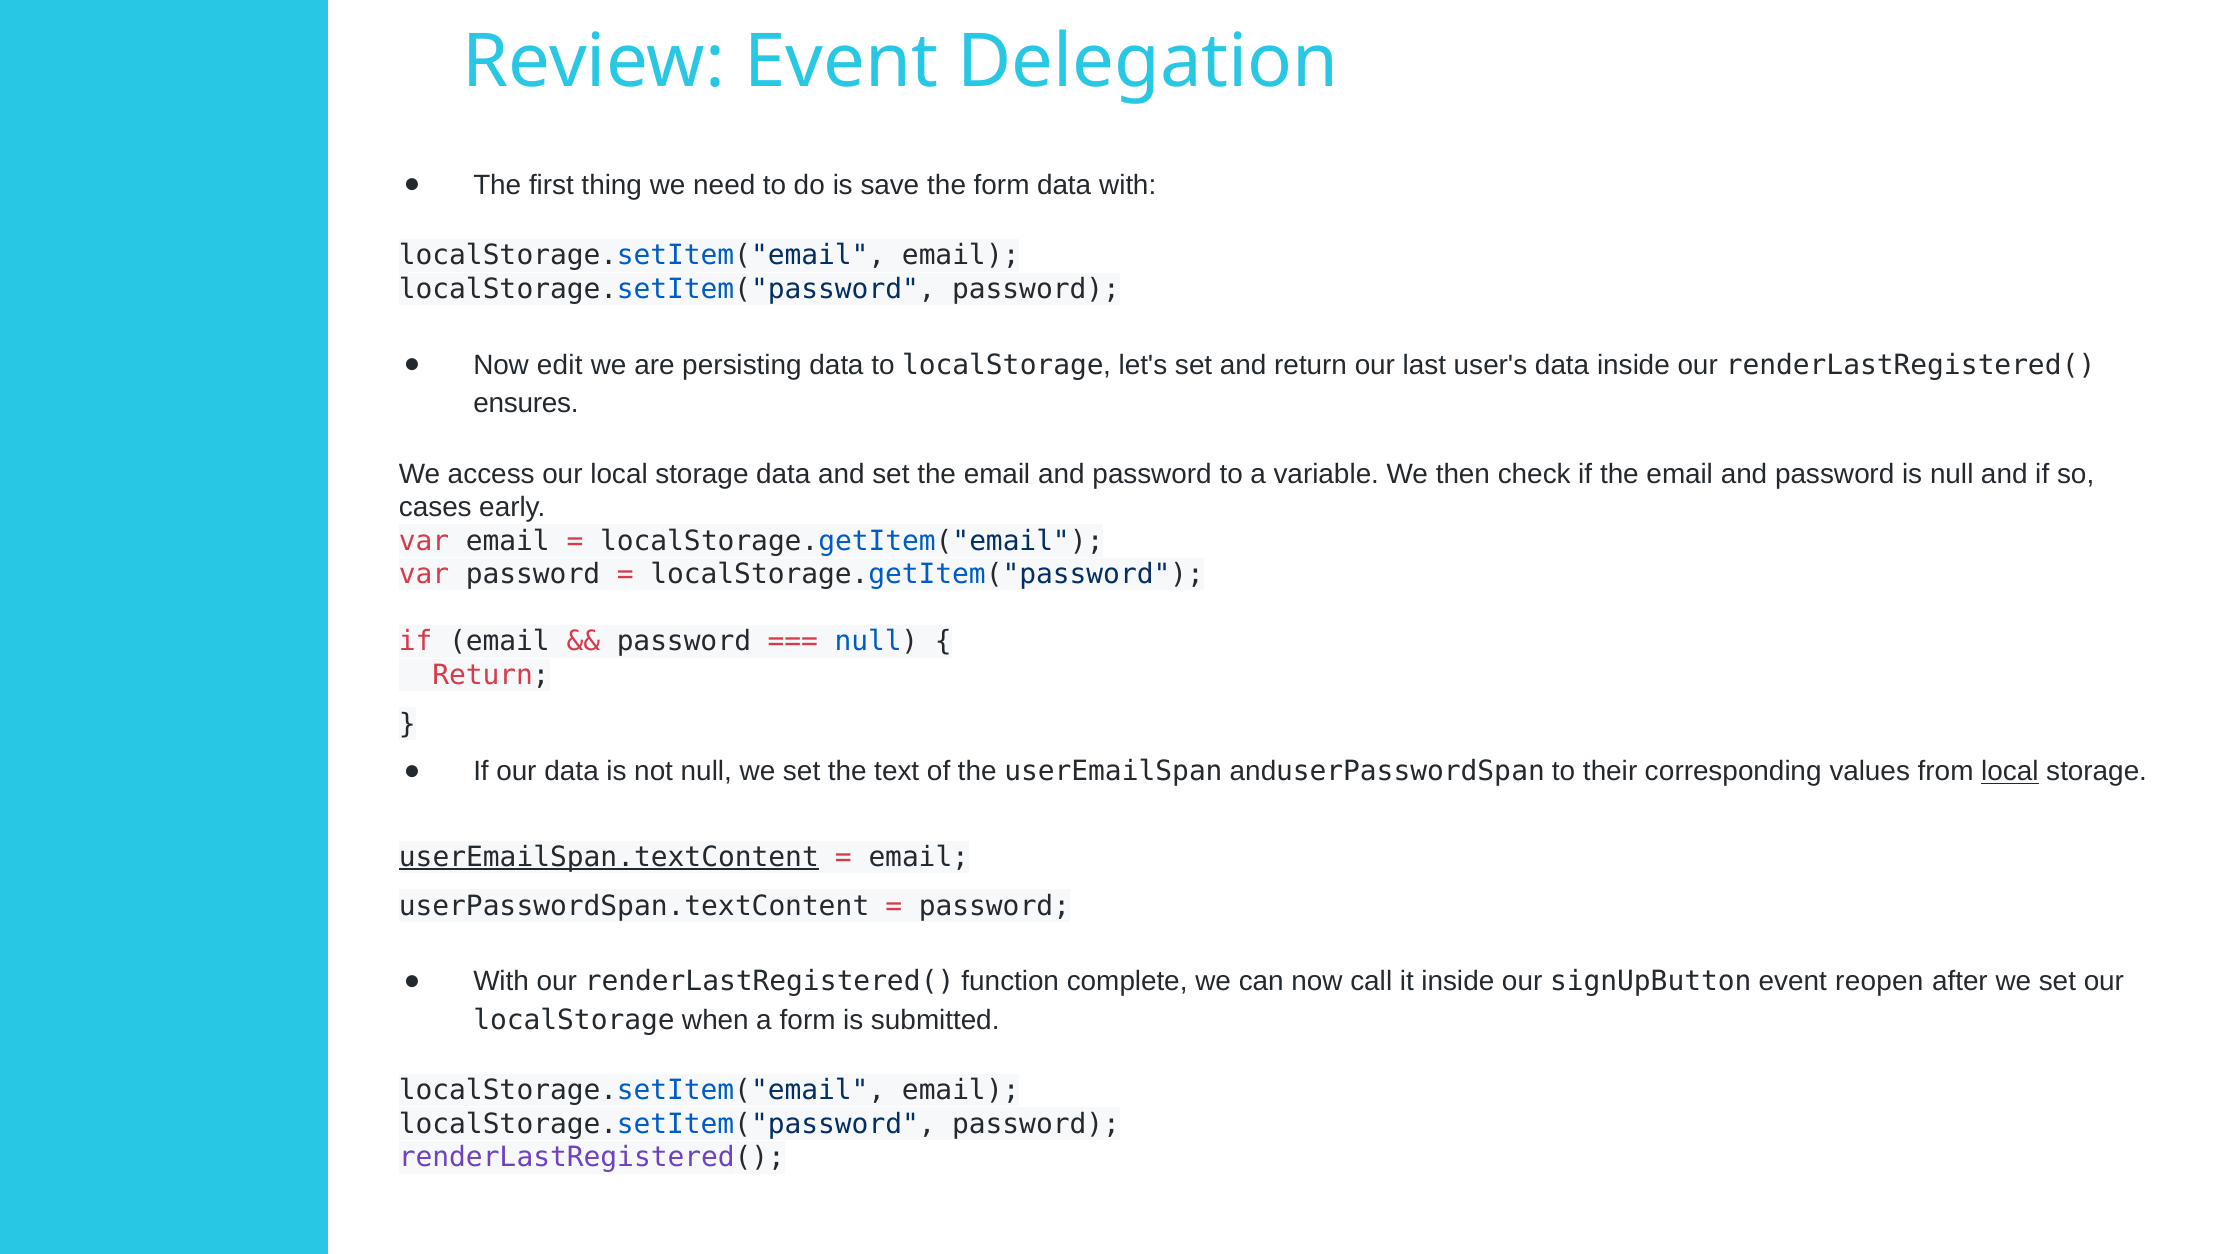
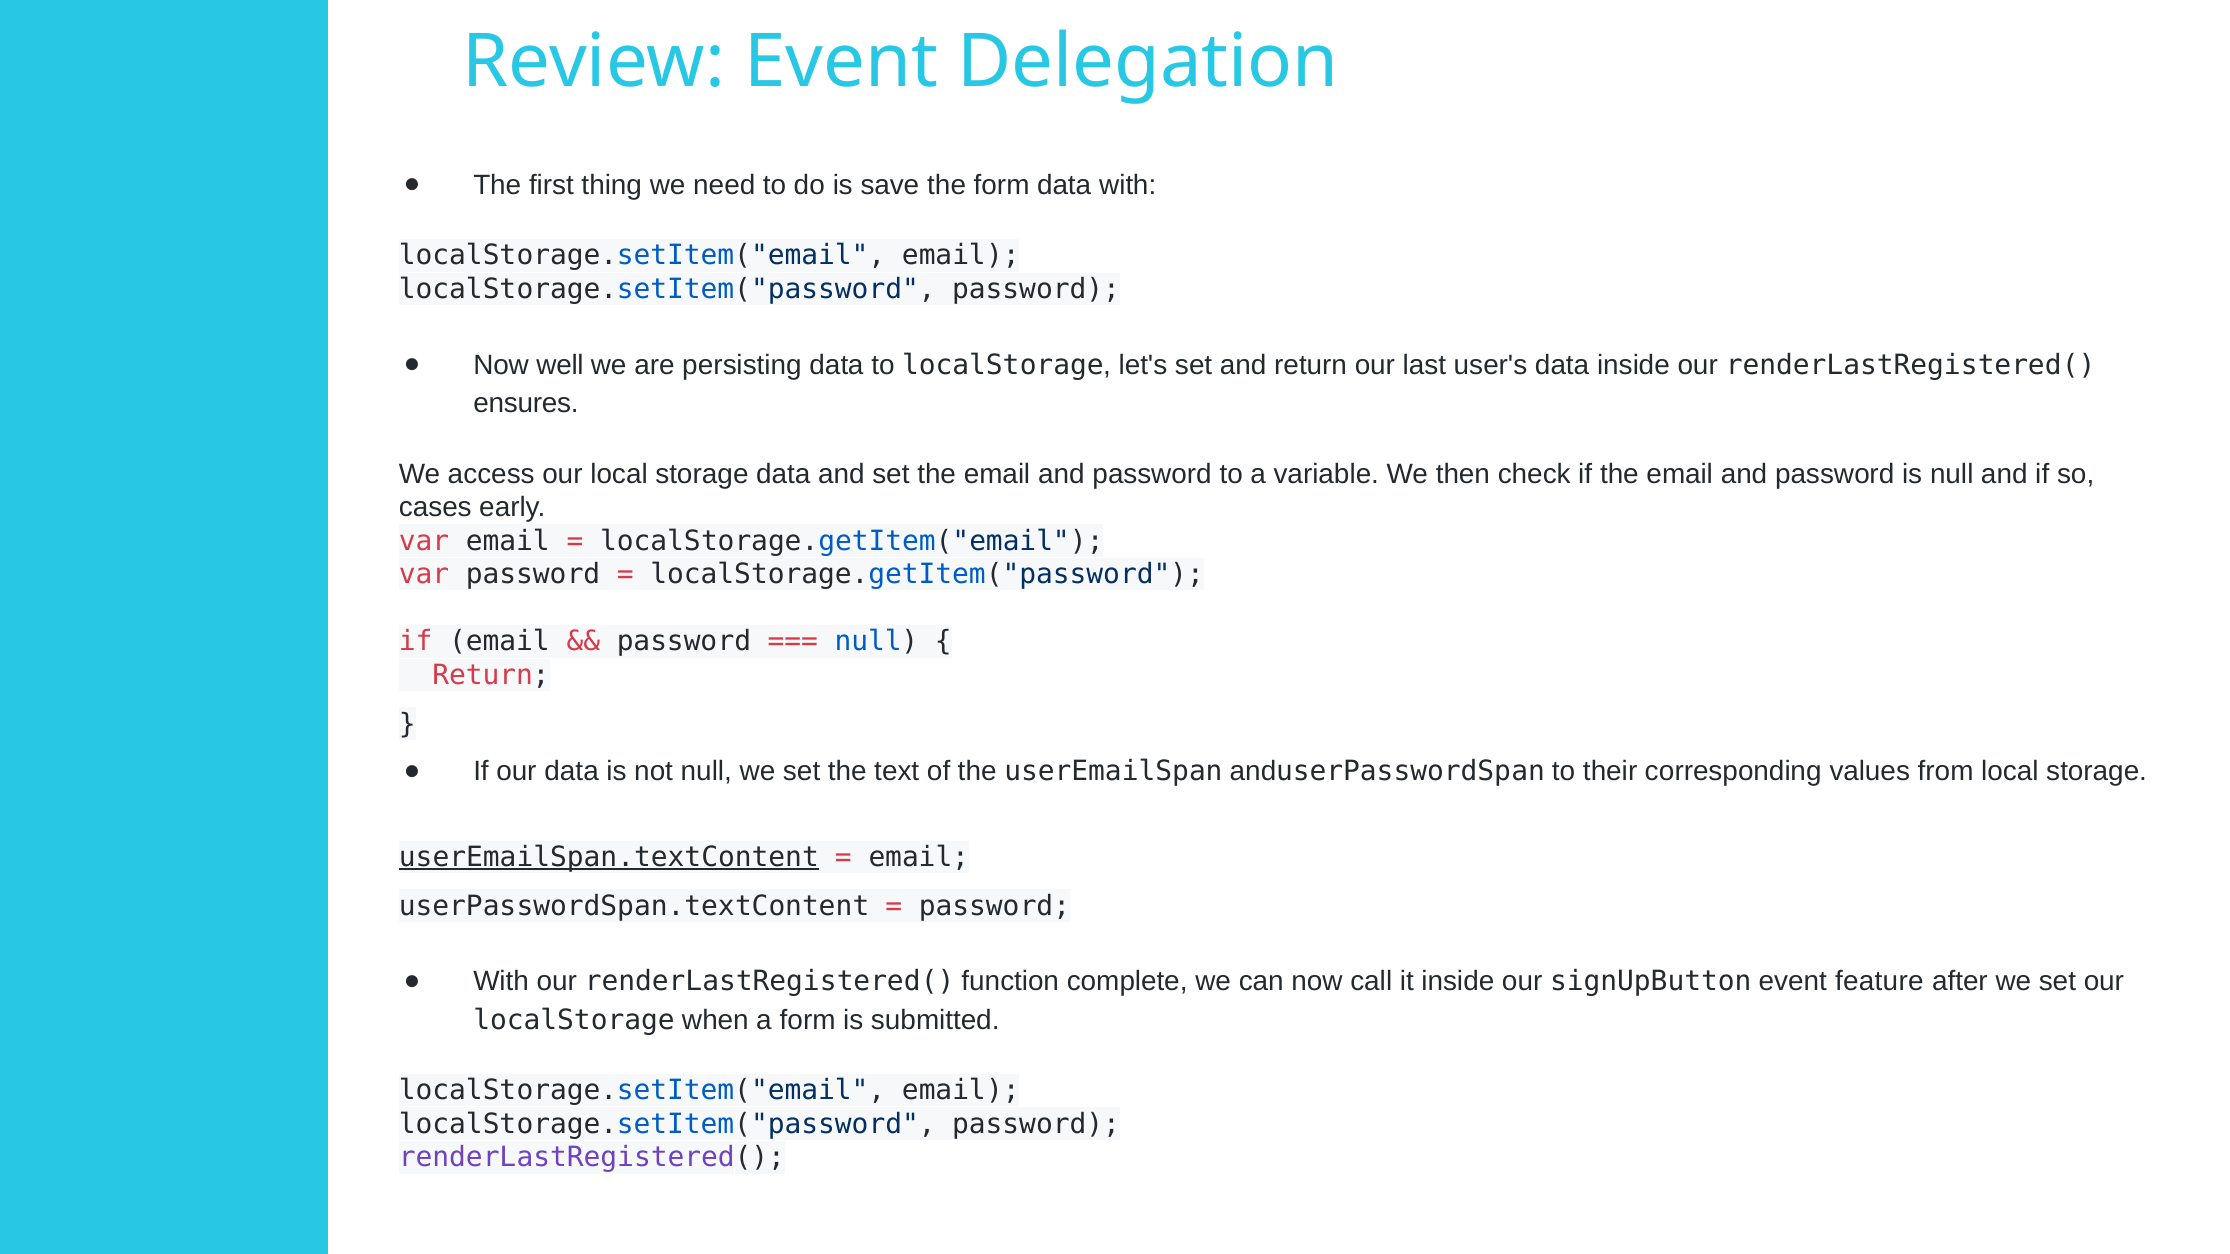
edit: edit -> well (560, 365)
local underline: present -> none (2010, 772)
reopen: reopen -> feature (1879, 982)
